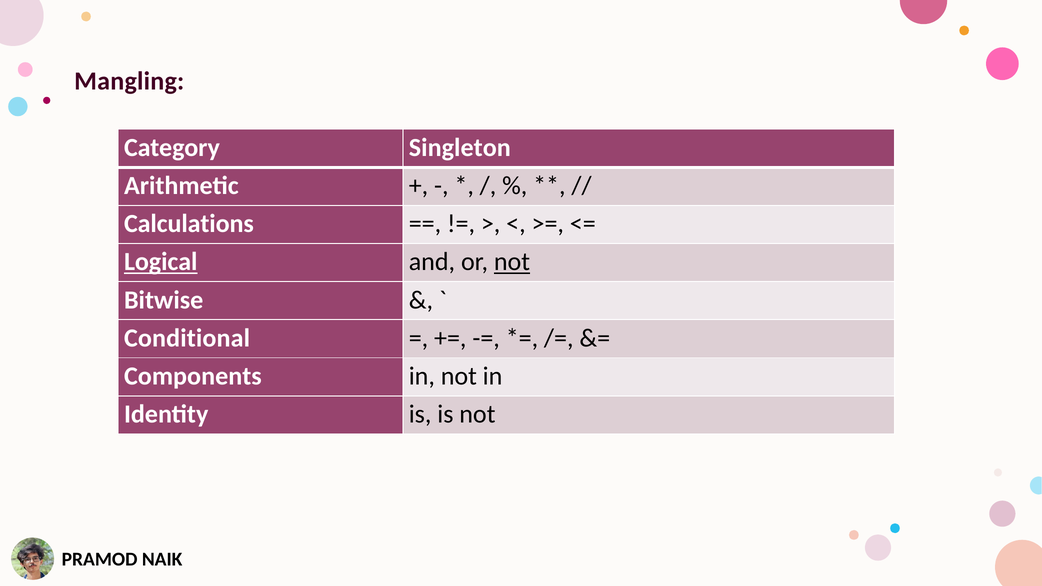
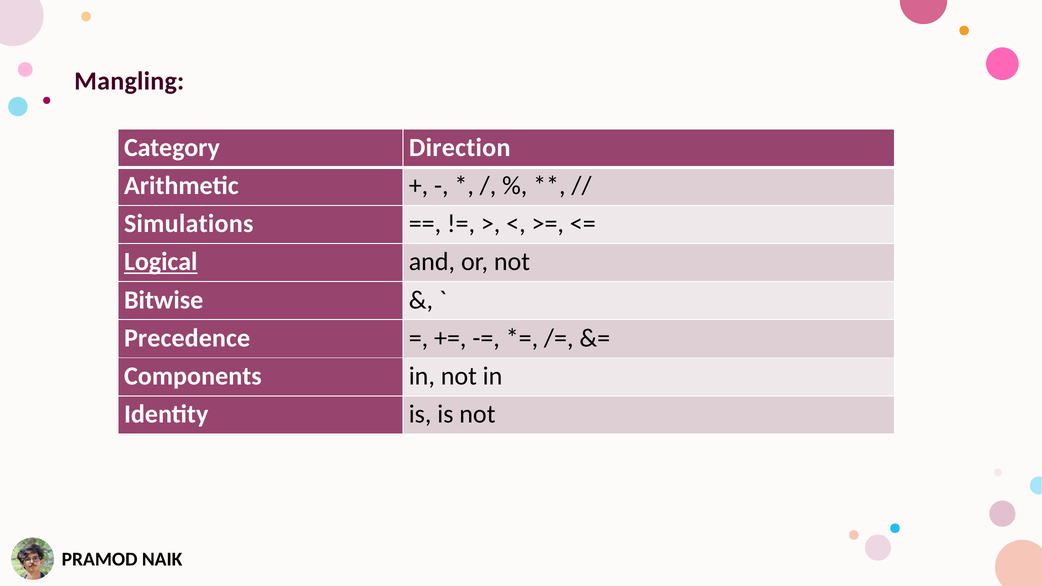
Singleton: Singleton -> Direction (460, 148)
Calculations: Calculations -> Simulations (189, 224)
not underline: present -> none (512, 262)
Conditional: Conditional -> Precedence (187, 338)
